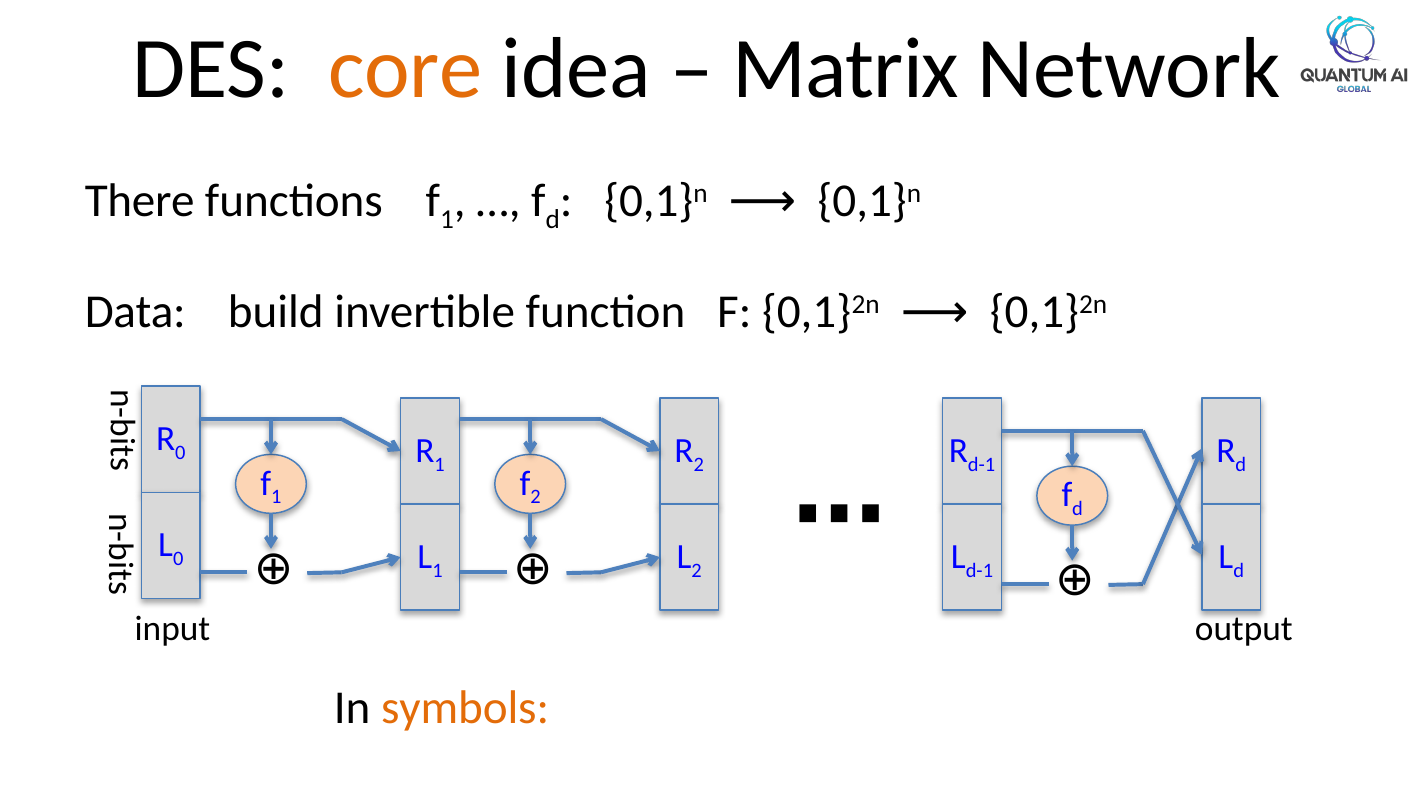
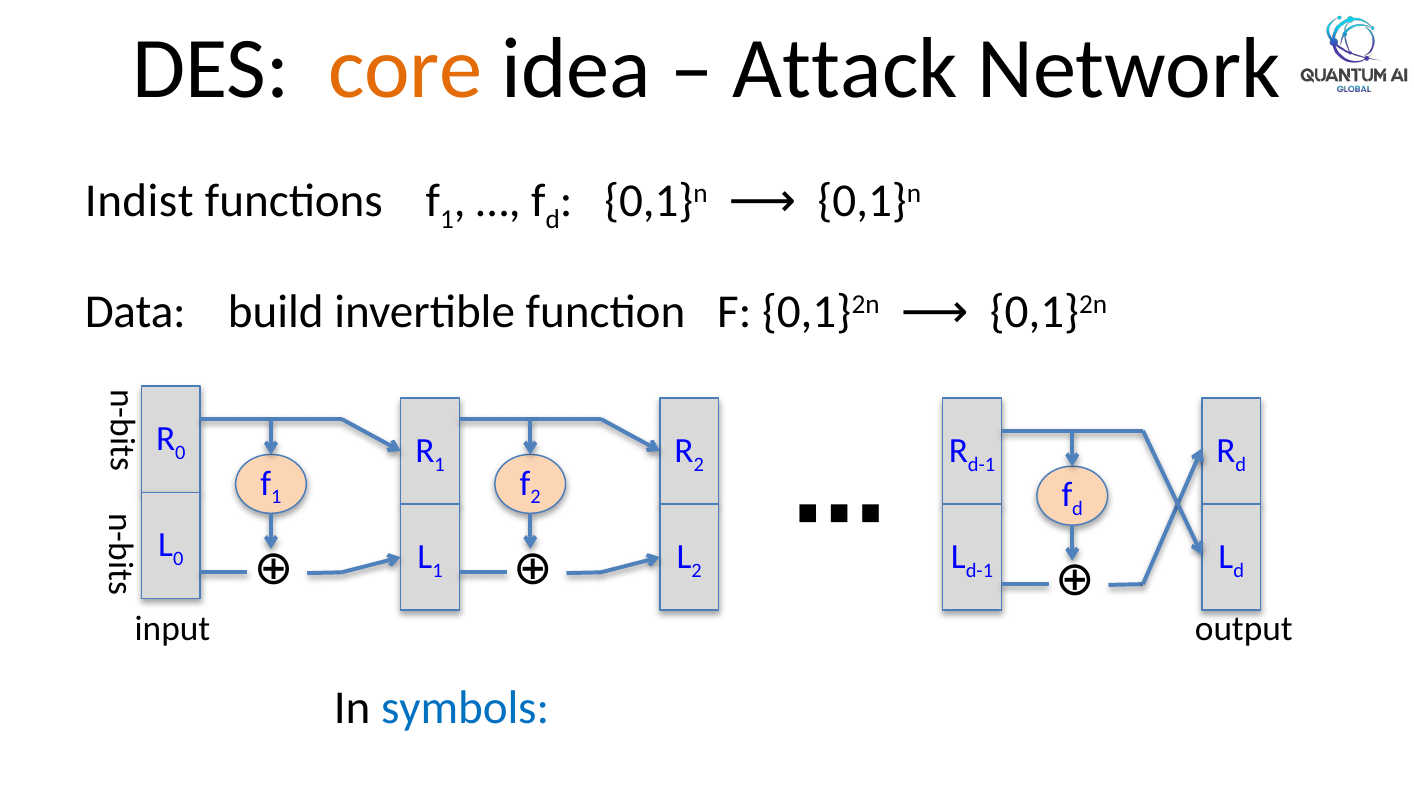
Matrix: Matrix -> Attack (845, 69)
There: There -> Indist (139, 201)
symbols colour: orange -> blue (465, 707)
